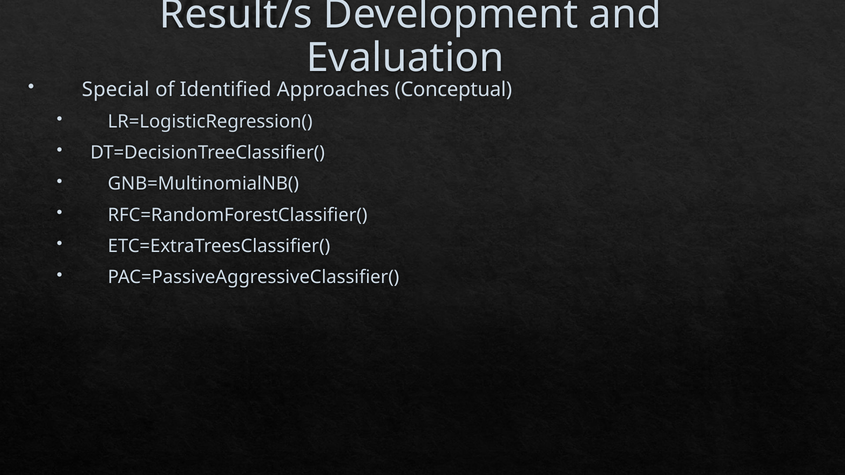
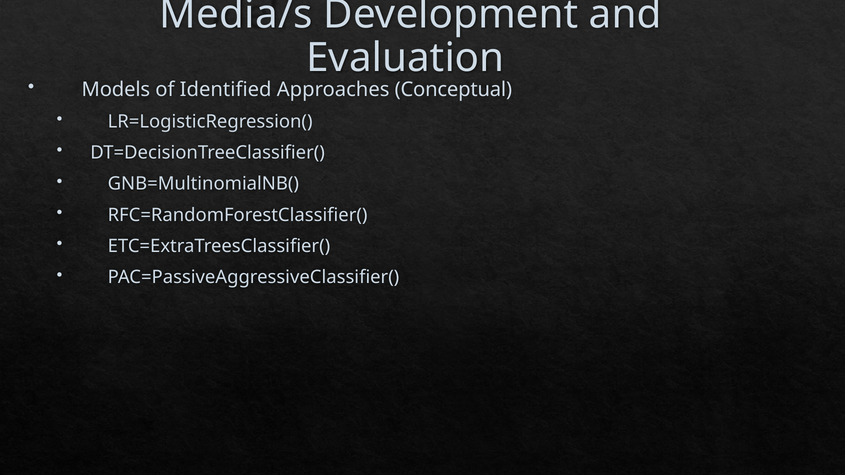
Result/s: Result/s -> Media/s (236, 14)
Special: Special -> Models (116, 90)
